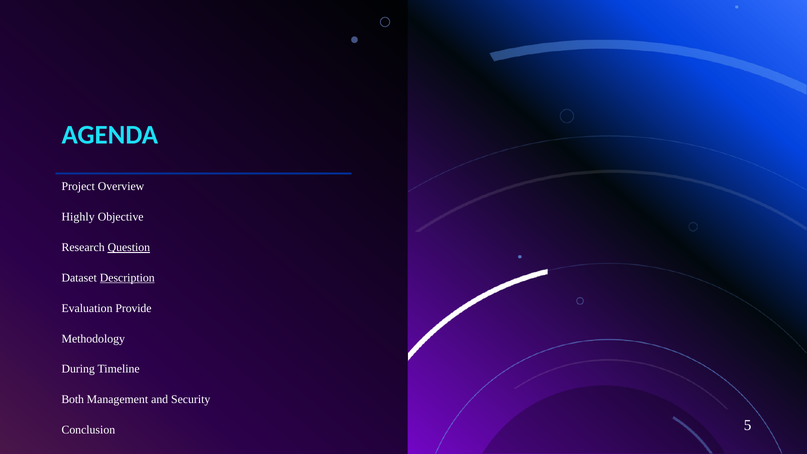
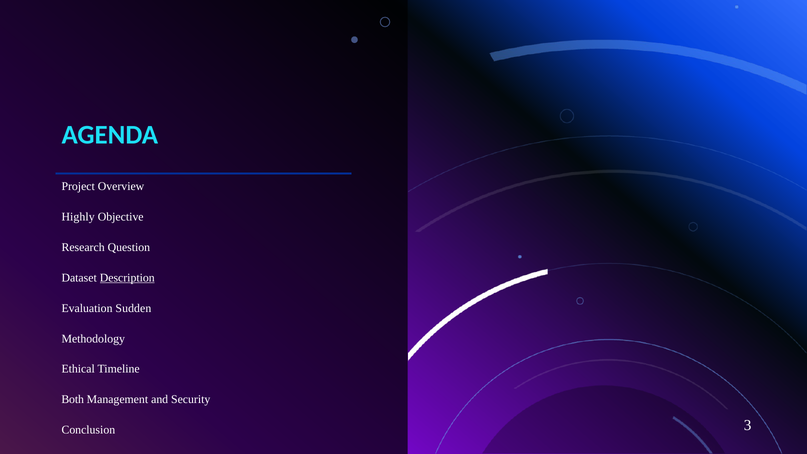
Question underline: present -> none (129, 247)
Provide: Provide -> Sudden (133, 308)
During: During -> Ethical (78, 369)
5: 5 -> 3 (748, 425)
